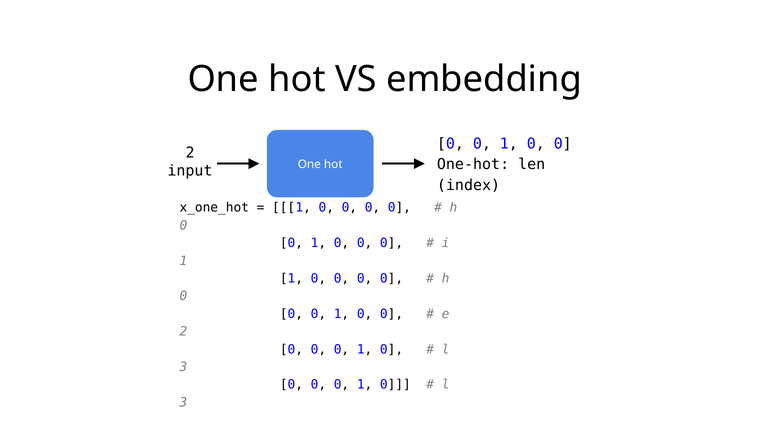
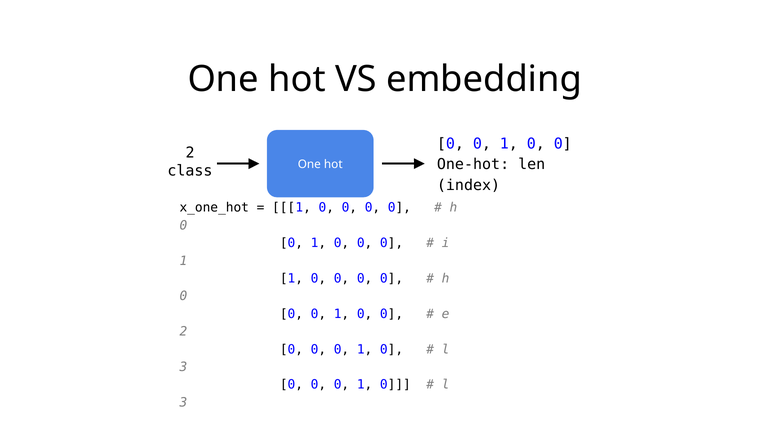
input: input -> class (190, 171)
